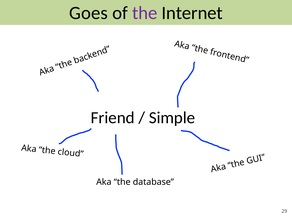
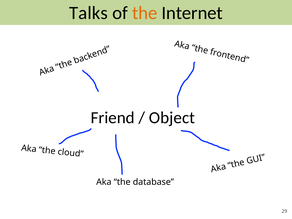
Goes: Goes -> Talks (88, 13)
the colour: purple -> orange (145, 13)
Simple: Simple -> Object (172, 118)
